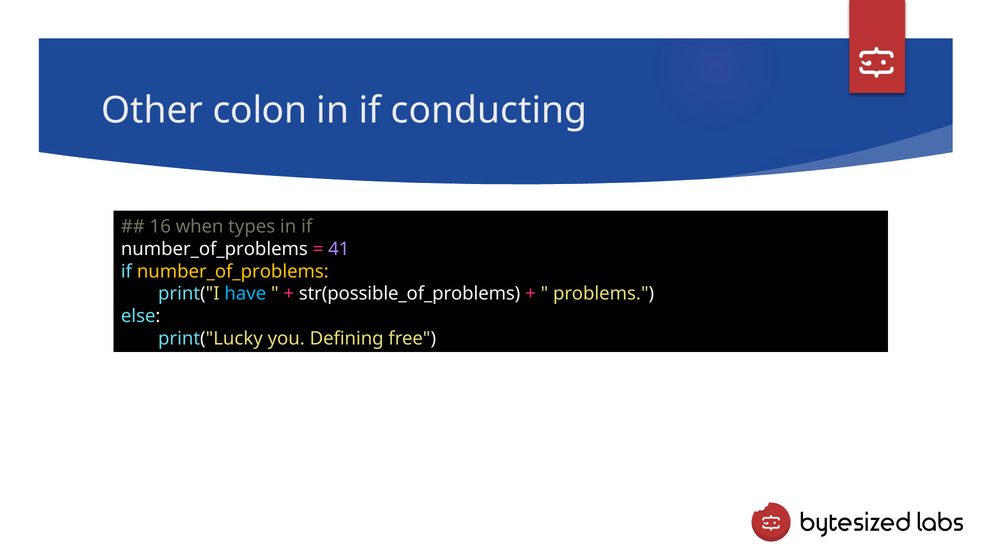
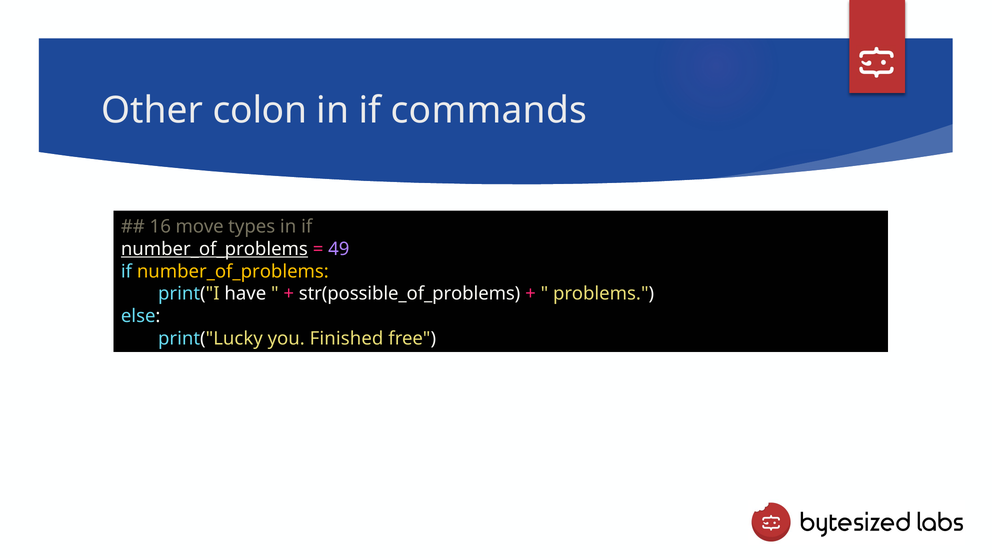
conducting: conducting -> commands (489, 111)
when: when -> move (200, 227)
number_of_problems underline: none -> present (214, 249)
41: 41 -> 49 (339, 249)
have colour: light blue -> white (245, 294)
Defining: Defining -> Finished (347, 338)
